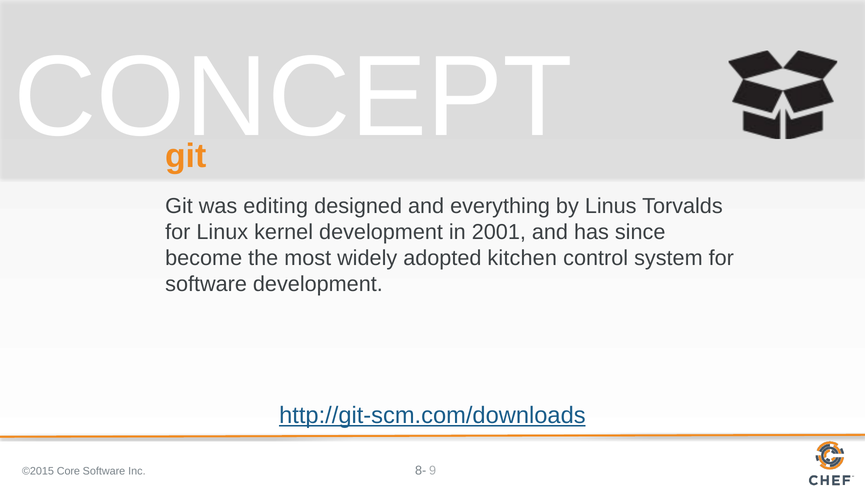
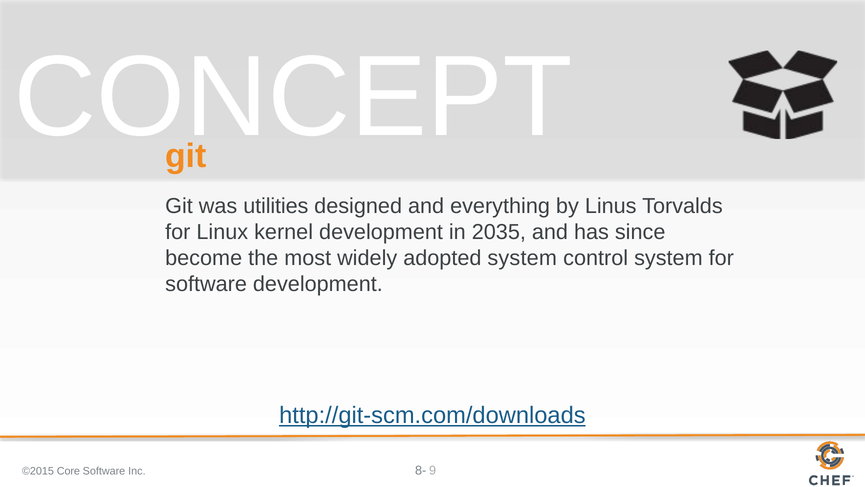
editing: editing -> utilities (276, 206)
2001: 2001 -> 2035 (499, 232)
adopted kitchen: kitchen -> system (522, 258)
